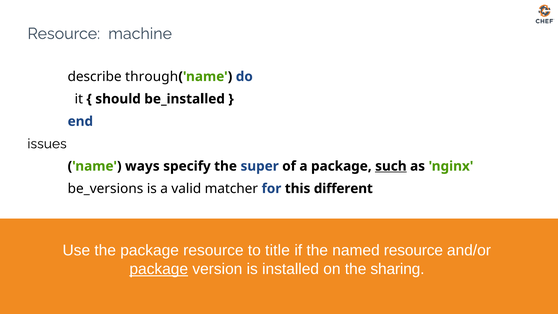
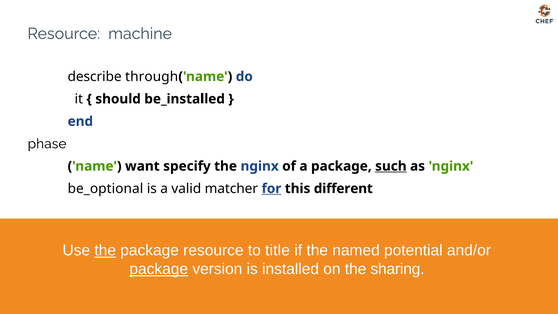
issues: issues -> phase (47, 144)
ways: ways -> want (142, 166)
the super: super -> nginx (260, 166)
be_versions: be_versions -> be_optional (105, 189)
for underline: none -> present (271, 189)
the underline: none -> present (105, 250)
named resource: resource -> potential (413, 250)
